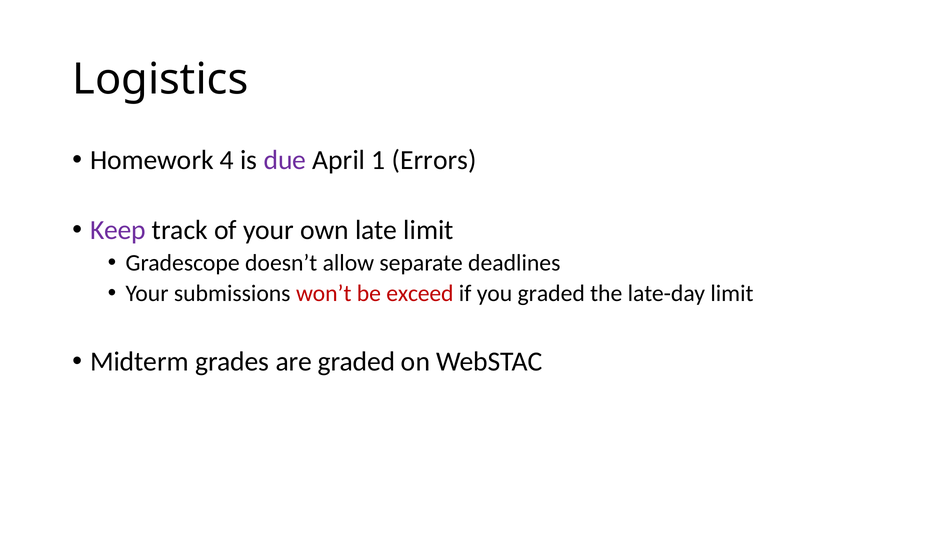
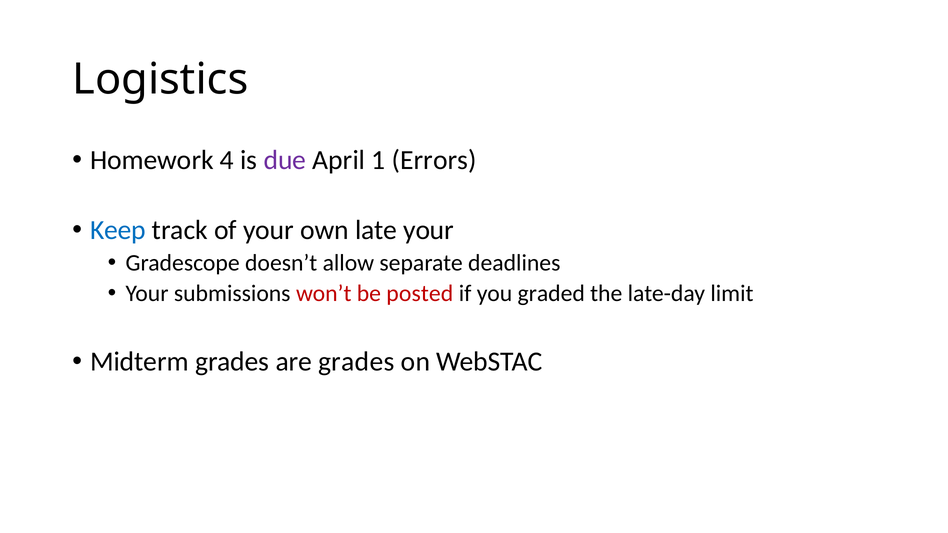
Keep colour: purple -> blue (118, 230)
late limit: limit -> your (429, 230)
exceed: exceed -> posted (420, 294)
are graded: graded -> grades (356, 362)
